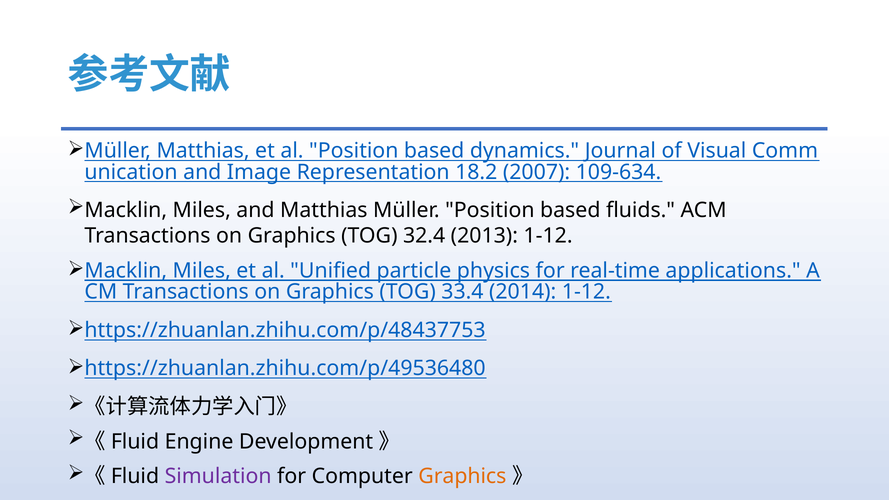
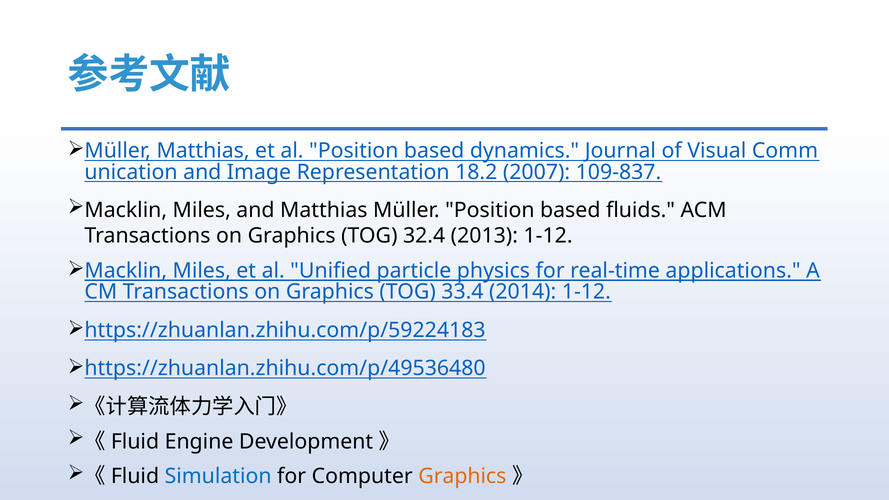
109-634: 109-634 -> 109-837 (618, 172)
https://zhuanlan.zhihu.com/p/48437753: https://zhuanlan.zhihu.com/p/48437753 -> https://zhuanlan.zhihu.com/p/59224183 (285, 330)
Simulation colour: purple -> blue (218, 476)
